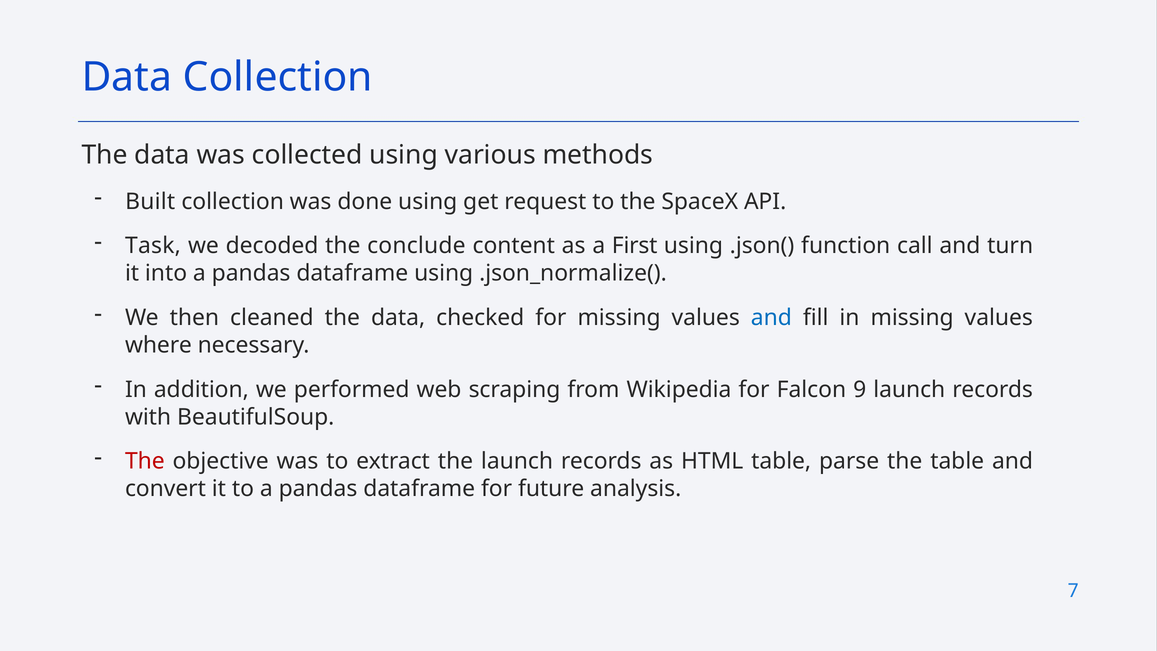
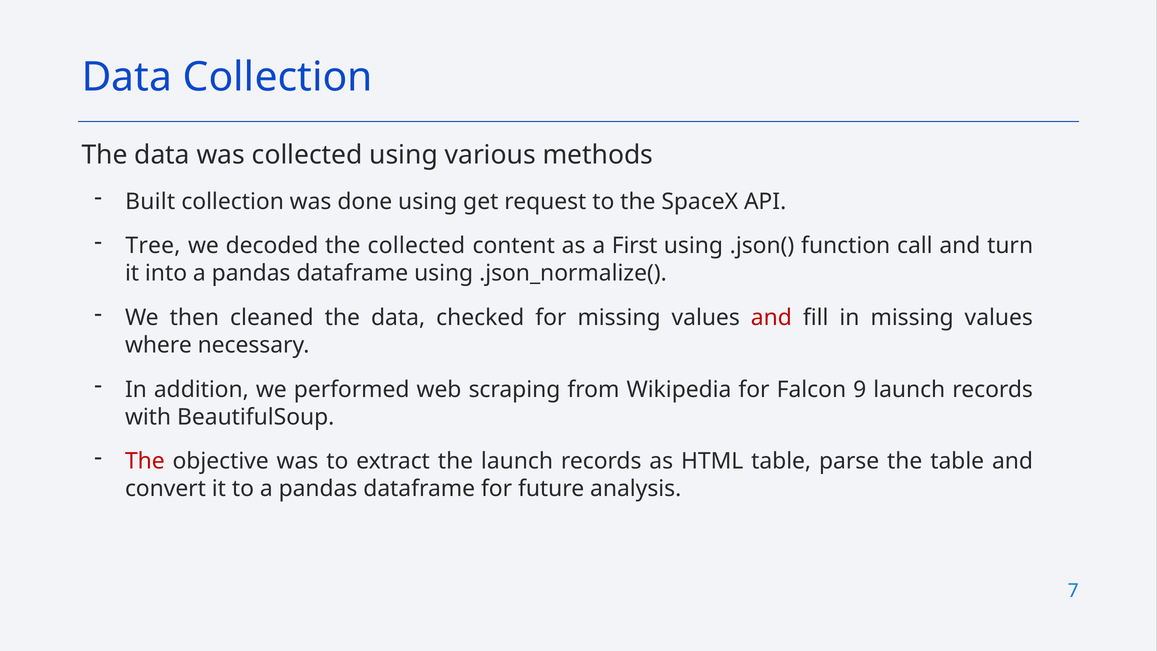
Task: Task -> Tree (153, 246)
the conclude: conclude -> collected (416, 246)
and colour: blue -> red (771, 318)
